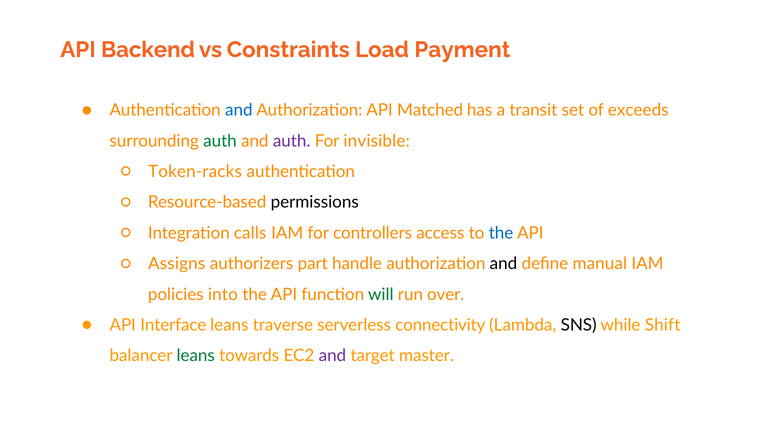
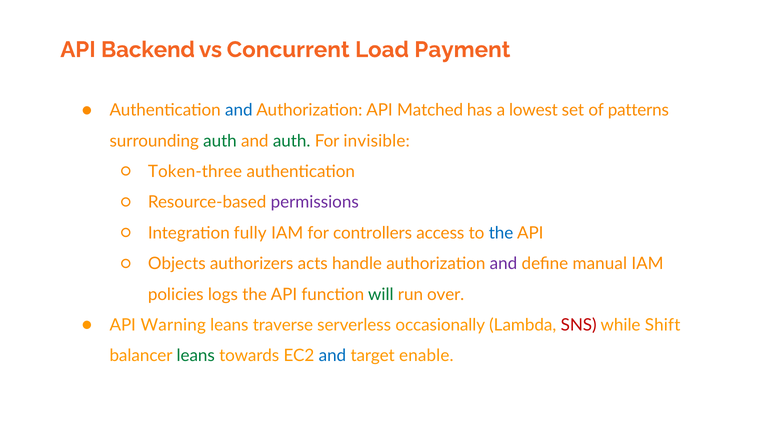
Constraints: Constraints -> Concurrent (288, 50)
transit: transit -> lowest (533, 110)
exceeds: exceeds -> patterns (638, 110)
auth colour: purple -> green (292, 141)
Token-racks: Token-racks -> Token-three (195, 172)
permissions colour: black -> purple (315, 202)
calls: calls -> fully (250, 233)
Assigns: Assigns -> Objects (177, 264)
part: part -> acts (313, 264)
and colour: black -> purple (503, 264)
into: into -> logs (223, 294)
Interface: Interface -> Warning (173, 325)
connectivity: connectivity -> occasionally (440, 325)
SNS colour: black -> red (579, 325)
and colour: purple -> blue (332, 356)
master: master -> enable (426, 356)
